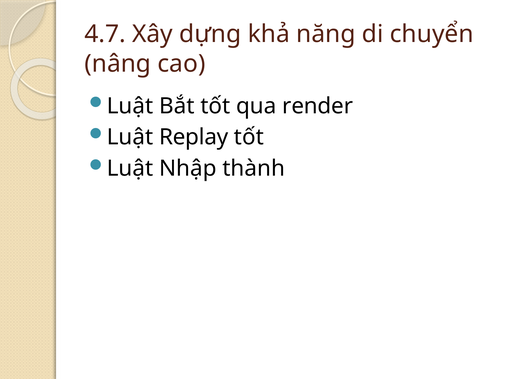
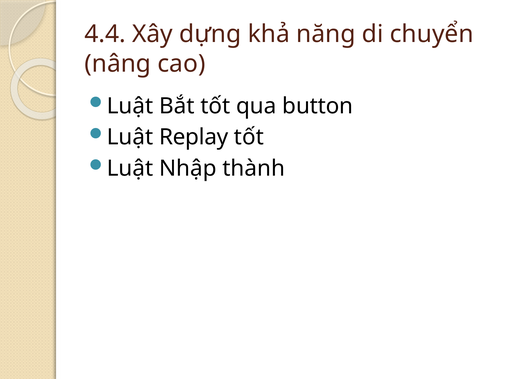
4.7: 4.7 -> 4.4 (105, 34)
render: render -> button (318, 106)
